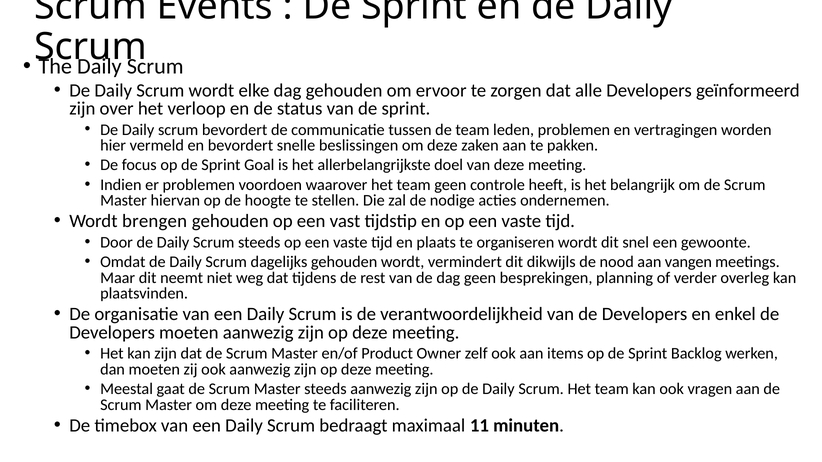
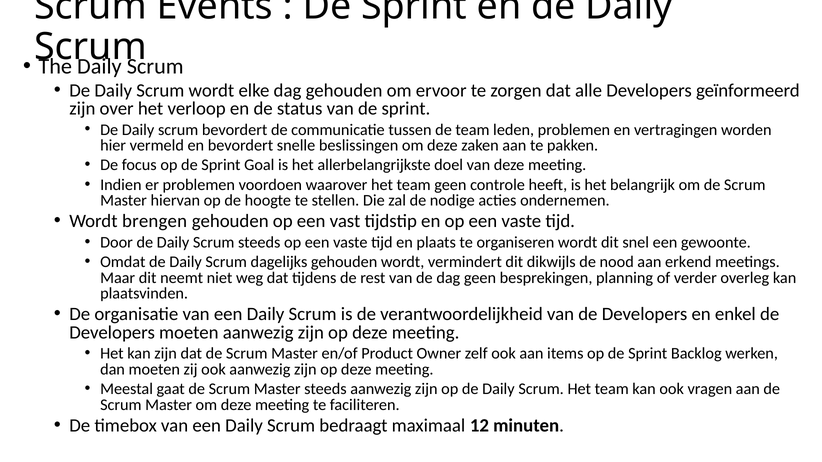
vangen: vangen -> erkend (688, 262)
11: 11 -> 12 (479, 426)
